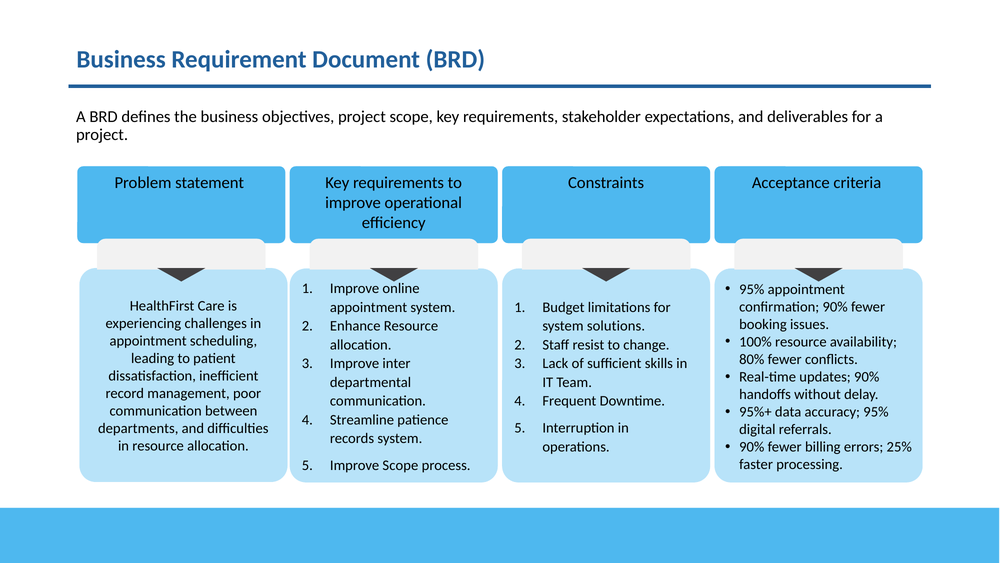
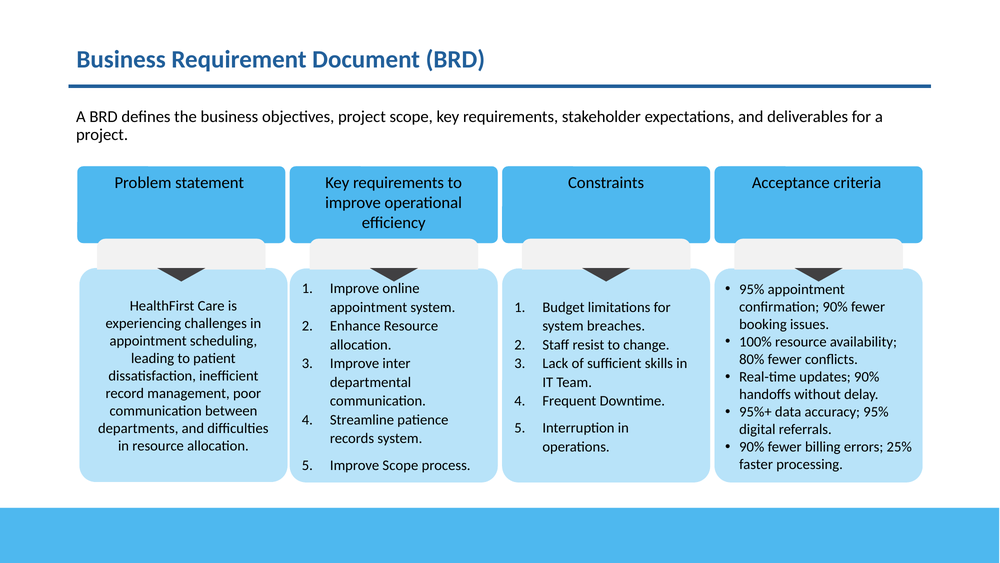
solutions: solutions -> breaches (616, 326)
